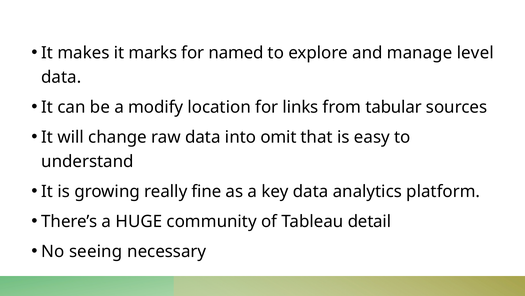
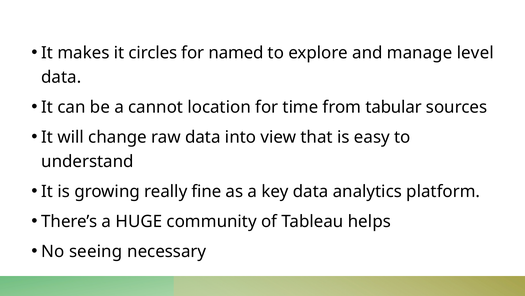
marks: marks -> circles (153, 53)
modify: modify -> cannot (156, 107)
links: links -> time (300, 107)
omit: omit -> view (278, 137)
detail: detail -> helps (369, 221)
